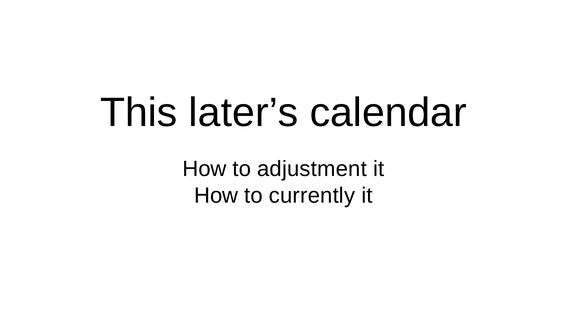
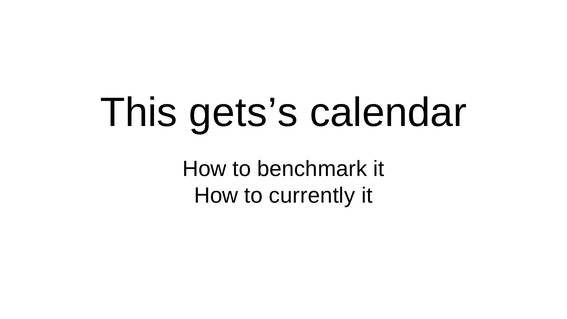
later’s: later’s -> gets’s (243, 113)
adjustment: adjustment -> benchmark (312, 169)
